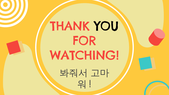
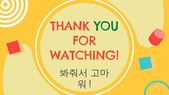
YOU colour: black -> green (107, 26)
